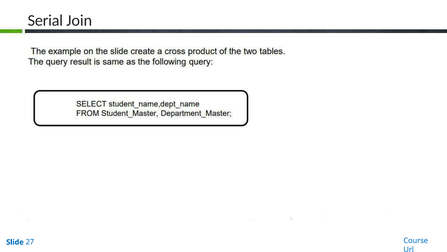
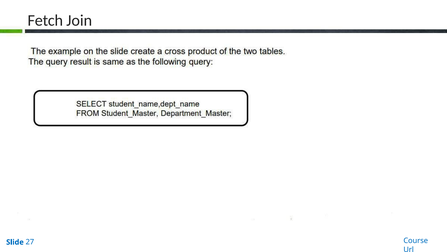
Serial: Serial -> Fetch (45, 21)
